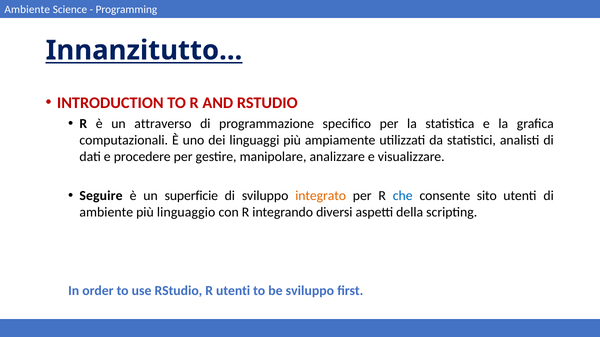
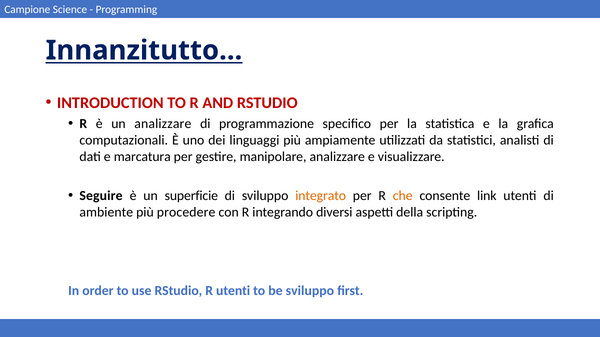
Ambiente: Ambiente -> Campione (27, 10)
un attraverso: attraverso -> analizzare (163, 124)
procedere: procedere -> marcatura (142, 157)
che colour: blue -> orange (403, 196)
sito: sito -> link (487, 196)
linguaggio: linguaggio -> procedere (186, 213)
